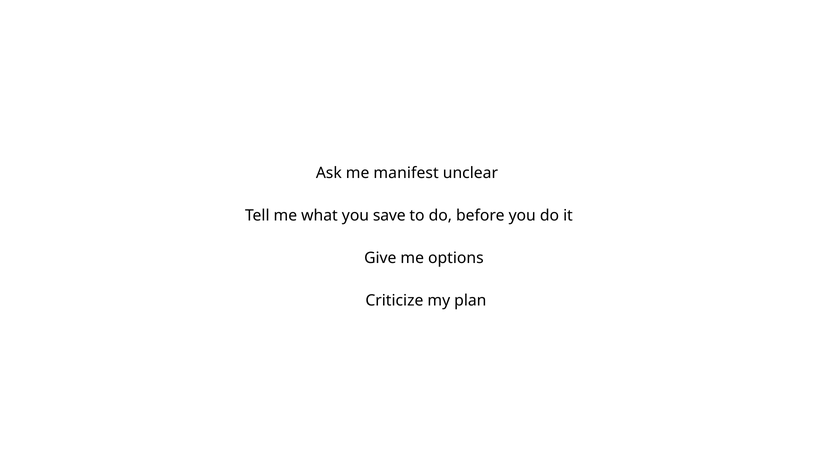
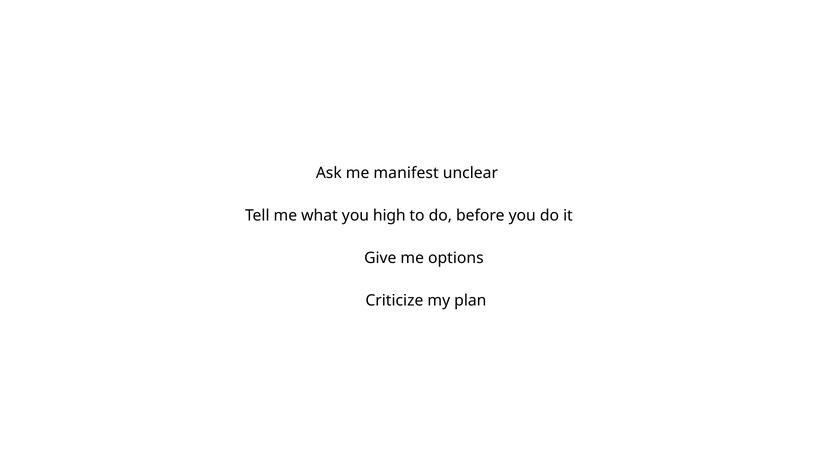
save: save -> high (389, 216)
